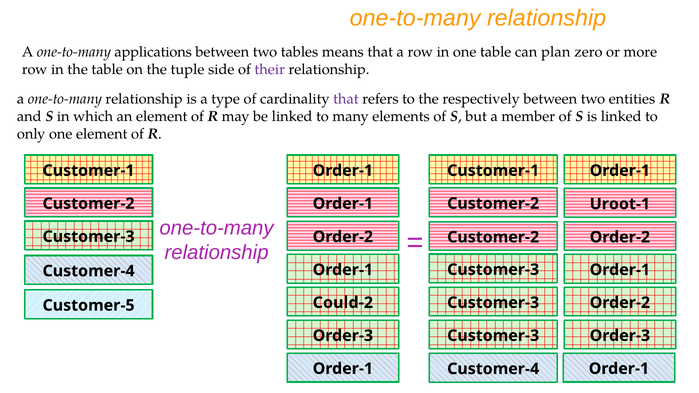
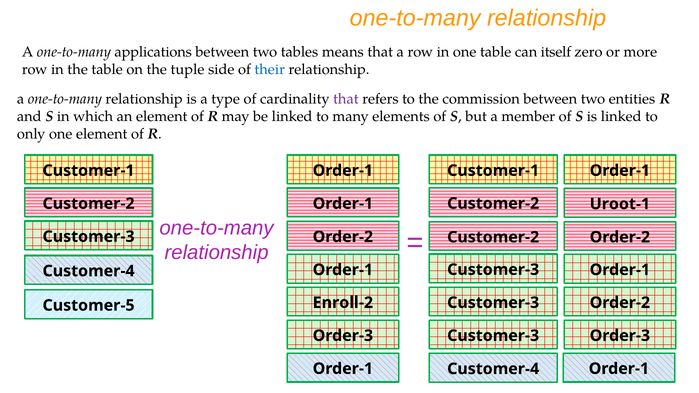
plan: plan -> itself (556, 52)
their colour: purple -> blue (270, 70)
respectively: respectively -> commission (481, 99)
Could-2: Could-2 -> Enroll-2 (343, 303)
